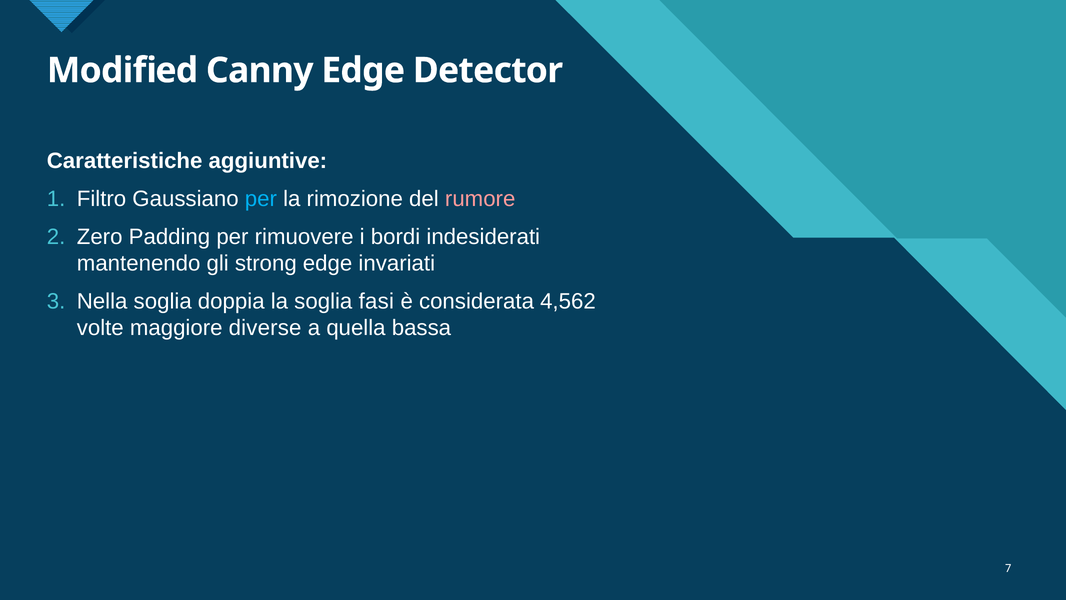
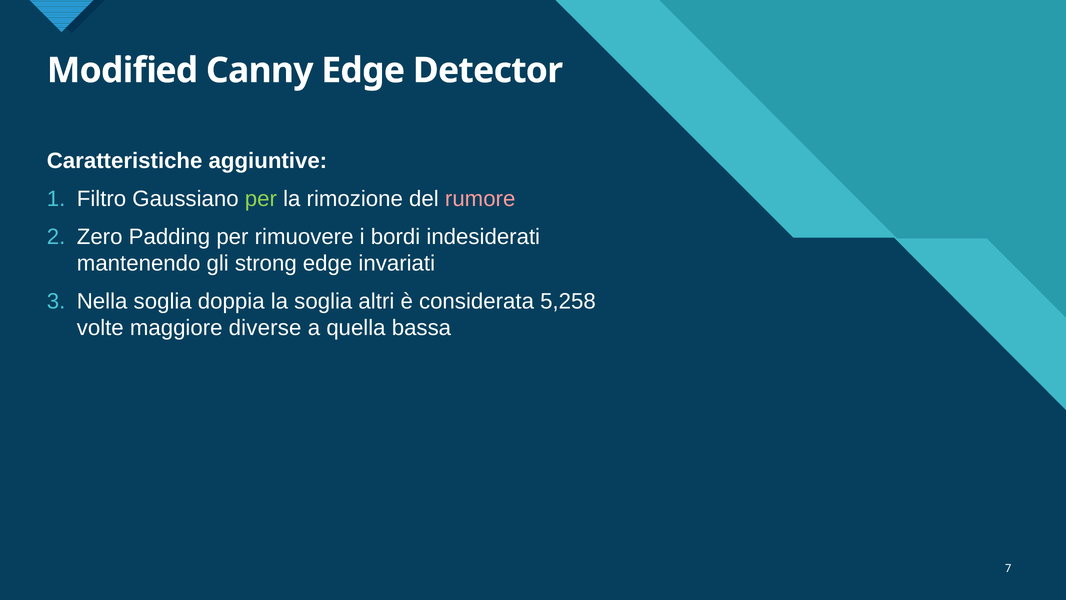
per colour: light blue -> light green (261, 199)
fasi: fasi -> altri (376, 301)
4,562: 4,562 -> 5,258 (568, 301)
